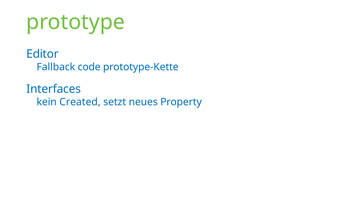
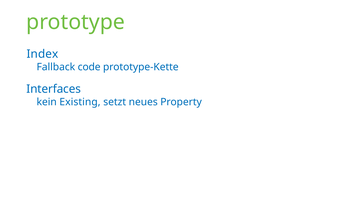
Editor: Editor -> Index (42, 54)
Created: Created -> Existing (80, 102)
